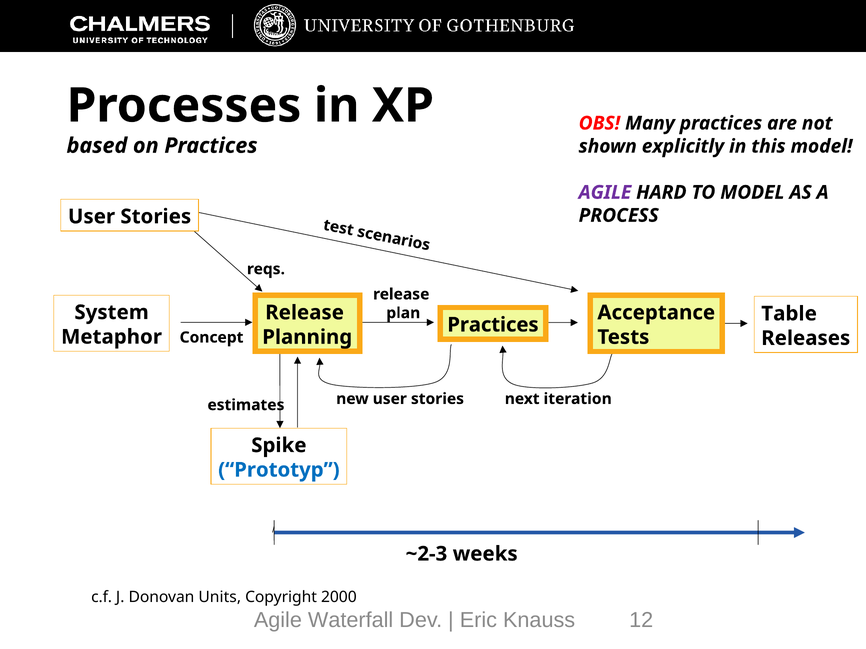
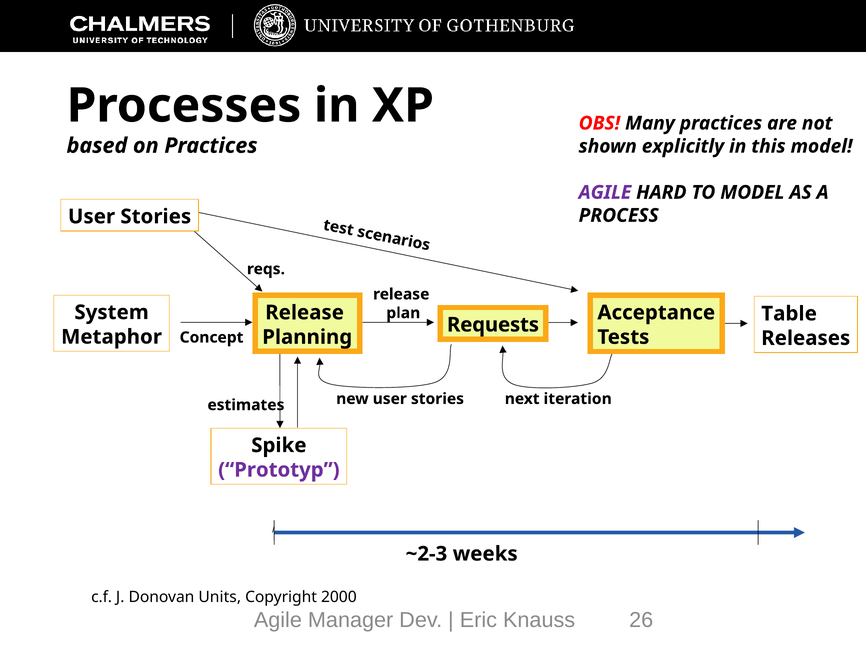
Practices: Practices -> Requests (493, 325)
Prototyp colour: blue -> purple (279, 470)
Waterfall: Waterfall -> Manager (351, 621)
12: 12 -> 26 (641, 621)
